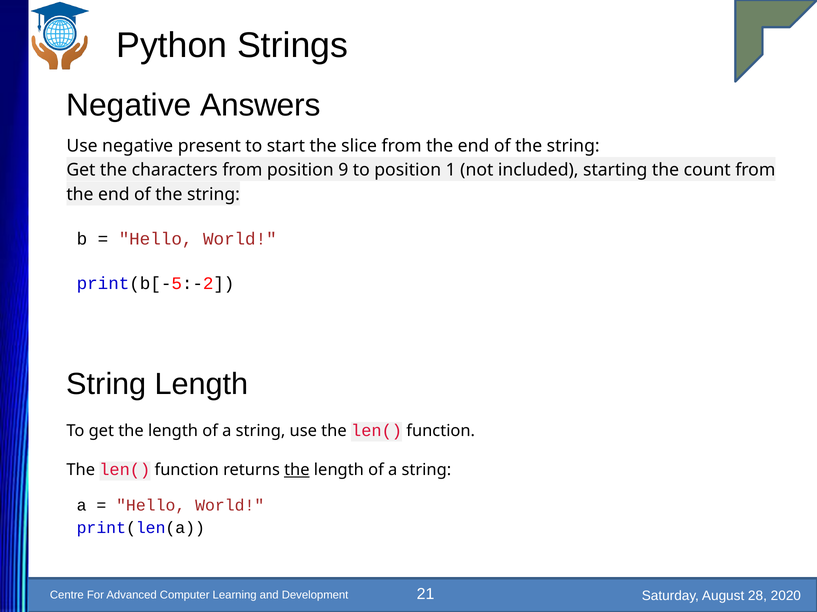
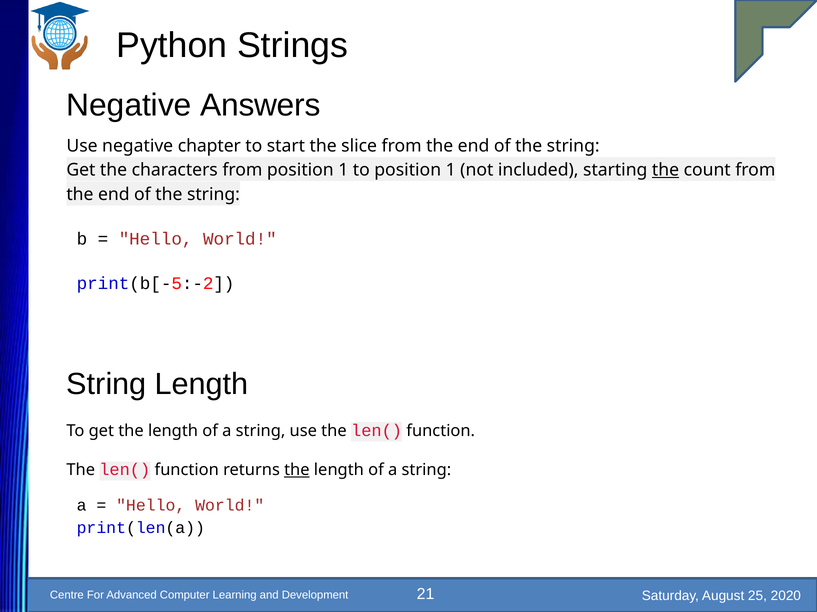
present: present -> chapter (209, 146)
from position 9: 9 -> 1 (343, 170)
the underline: none -> present (666, 170)
28: 28 -> 25 (757, 597)
